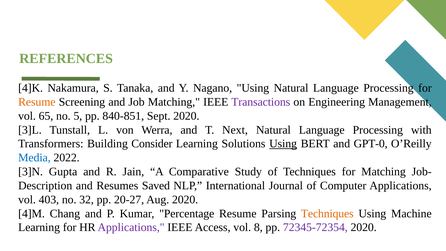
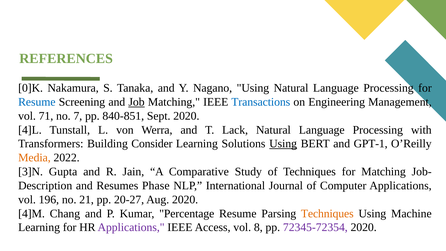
4]K: 4]K -> 0]K (31, 88)
Resume colour: orange -> blue (37, 102)
Job underline: none -> present (137, 102)
Transactions colour: purple -> blue (261, 102)
65: 65 -> 71 (46, 116)
5: 5 -> 7 (78, 116)
3]L: 3]L -> 4]L (30, 130)
Next: Next -> Lack (235, 130)
GPT-0: GPT-0 -> GPT-1 (371, 144)
Media colour: blue -> orange (34, 158)
Saved: Saved -> Phase (156, 186)
403: 403 -> 196 (49, 199)
32: 32 -> 21 (87, 199)
